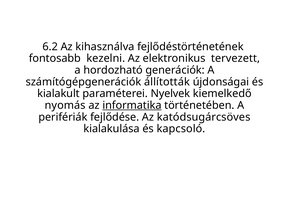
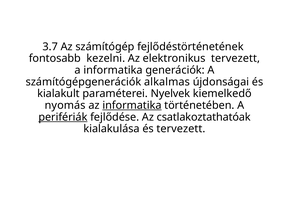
6.2: 6.2 -> 3.7 (50, 47)
kihasználva: kihasználva -> számítógép (105, 47)
a hordozható: hordozható -> informatika (113, 70)
állították: állították -> alkalmas (167, 82)
perifériák underline: none -> present (63, 117)
katódsugárcsöves: katódsugárcsöves -> csatlakoztathatóak (204, 117)
és kapcsoló: kapcsoló -> tervezett (181, 129)
